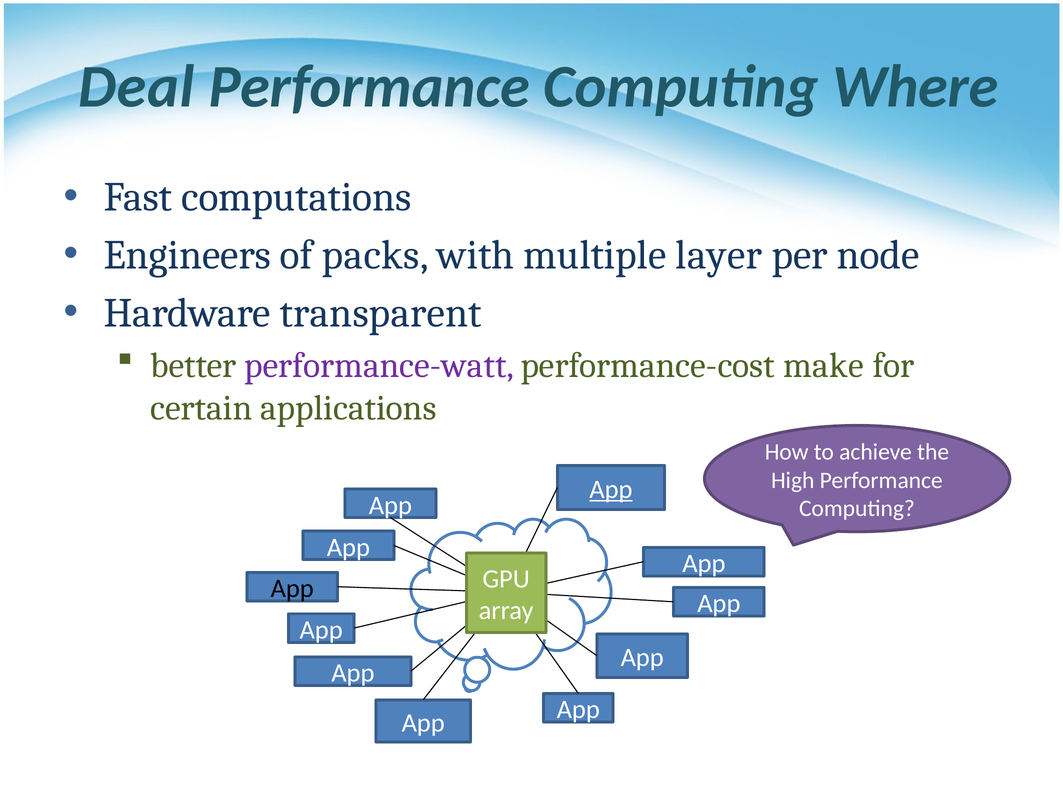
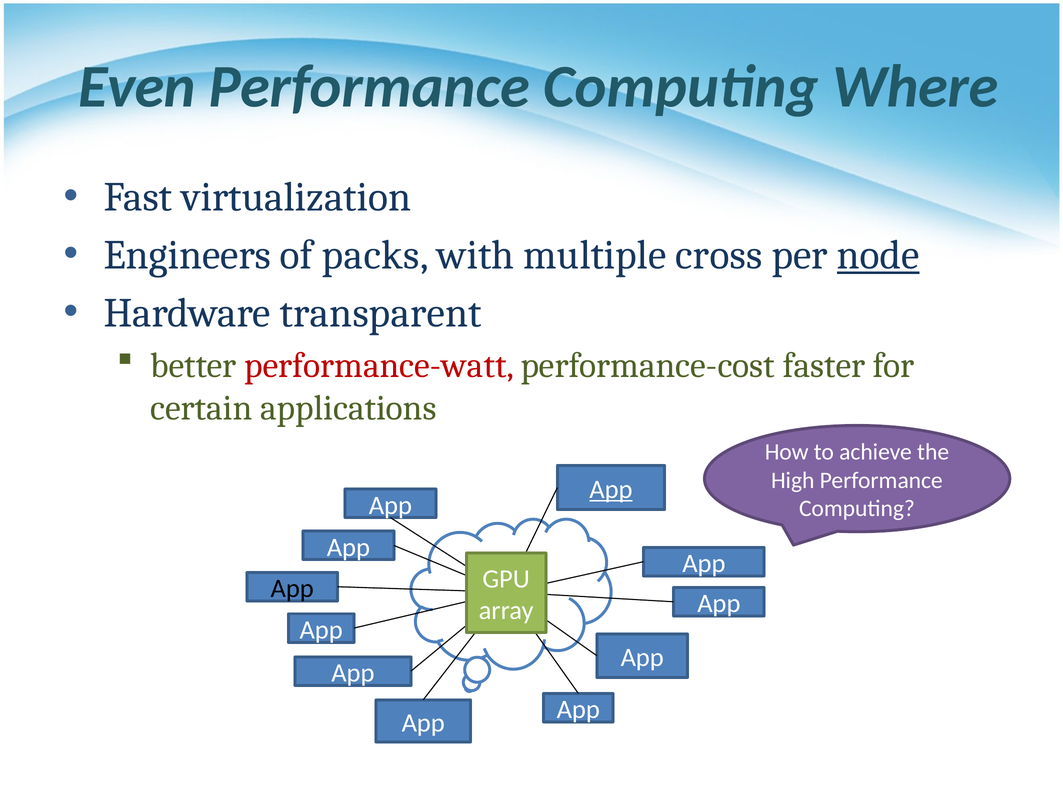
Deal: Deal -> Even (137, 87)
computations: computations -> virtualization (296, 197)
layer: layer -> cross (719, 255)
node underline: none -> present (878, 255)
performance-watt colour: purple -> red (379, 366)
make: make -> faster (824, 366)
